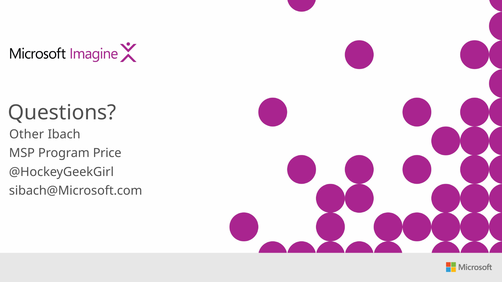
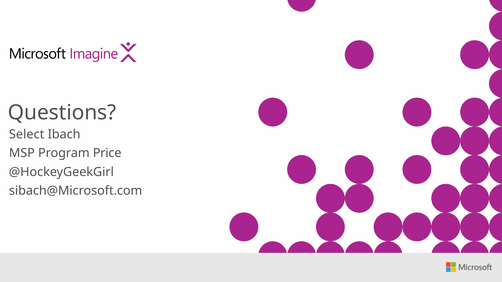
Other: Other -> Select (27, 135)
